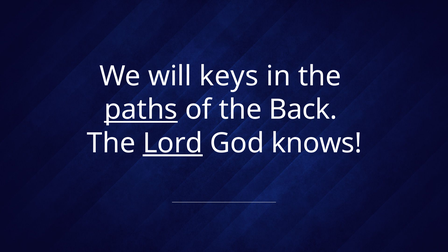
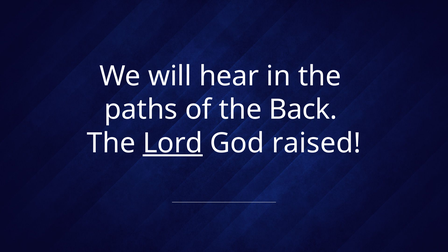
keys: keys -> hear (229, 76)
paths underline: present -> none (141, 110)
knows: knows -> raised (316, 143)
